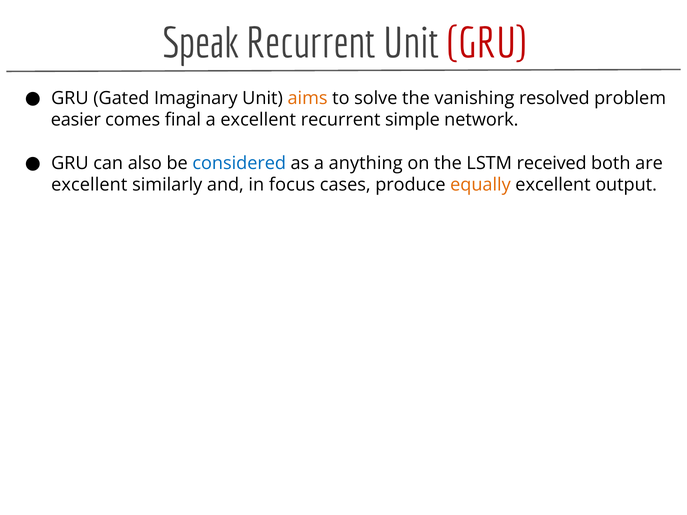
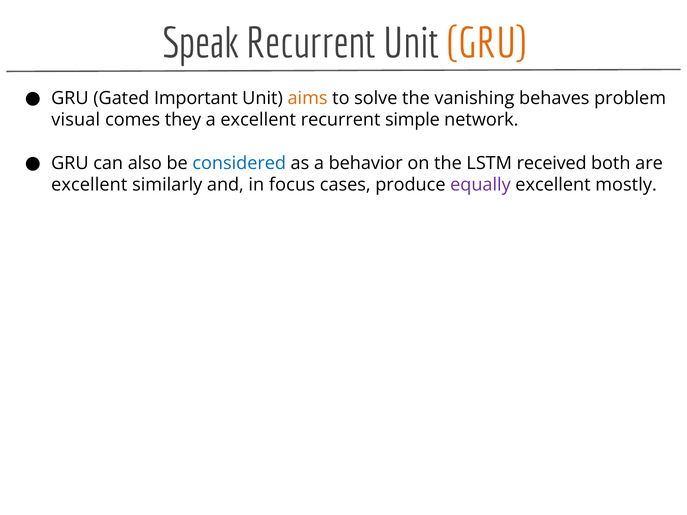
GRU colour: red -> orange (487, 44)
Imaginary: Imaginary -> Important (196, 98)
resolved: resolved -> behaves (554, 98)
easier: easier -> visual (76, 120)
final: final -> they (183, 120)
anything: anything -> behavior (366, 163)
equally colour: orange -> purple (480, 185)
output: output -> mostly (626, 185)
